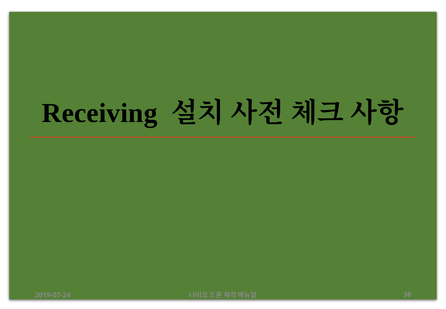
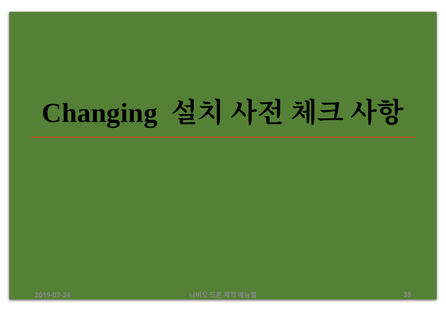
Receiving: Receiving -> Changing (100, 113)
